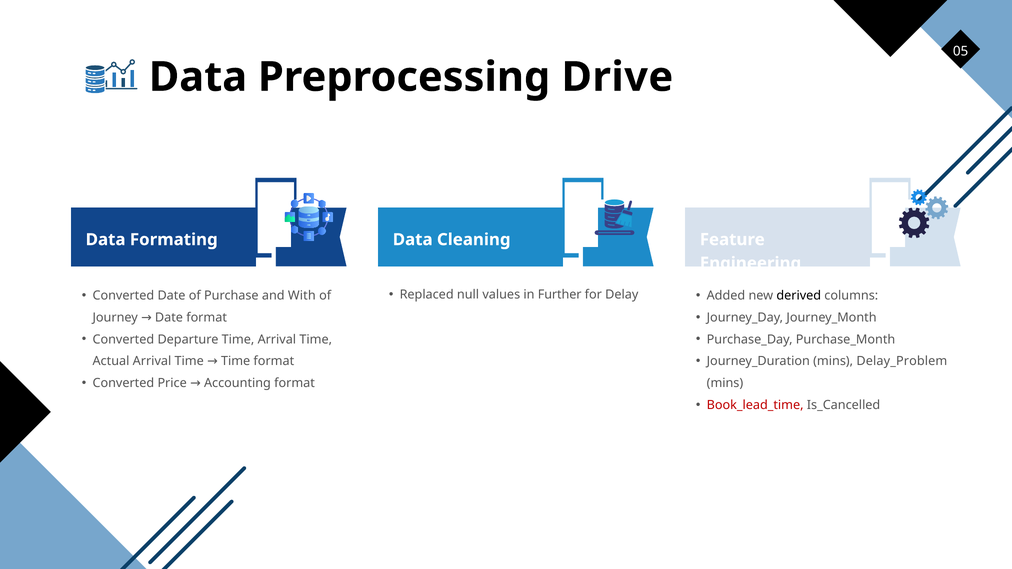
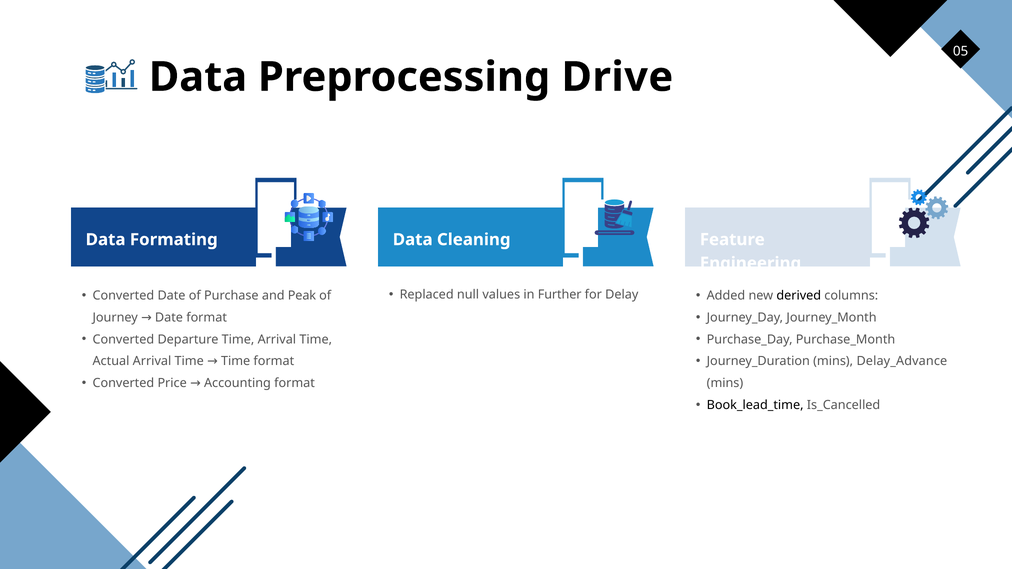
With: With -> Peak (302, 296)
Delay_Problem: Delay_Problem -> Delay_Advance (902, 361)
Book_lead_time colour: red -> black (755, 405)
